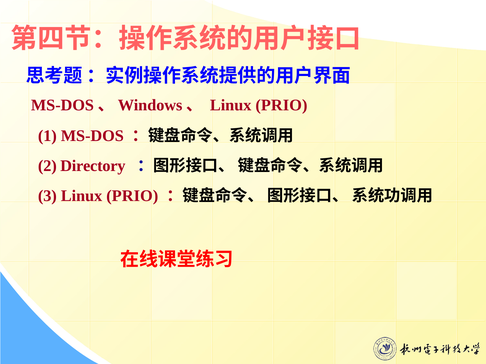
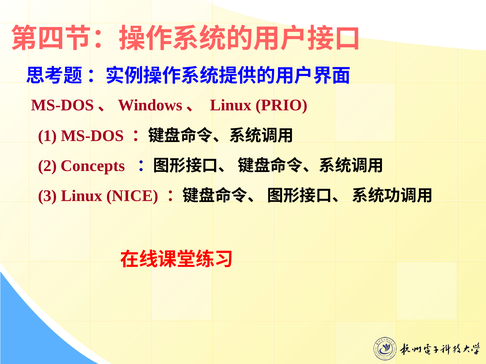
Directory: Directory -> Concepts (93, 166)
3 Linux PRIO: PRIO -> NICE (132, 196)
